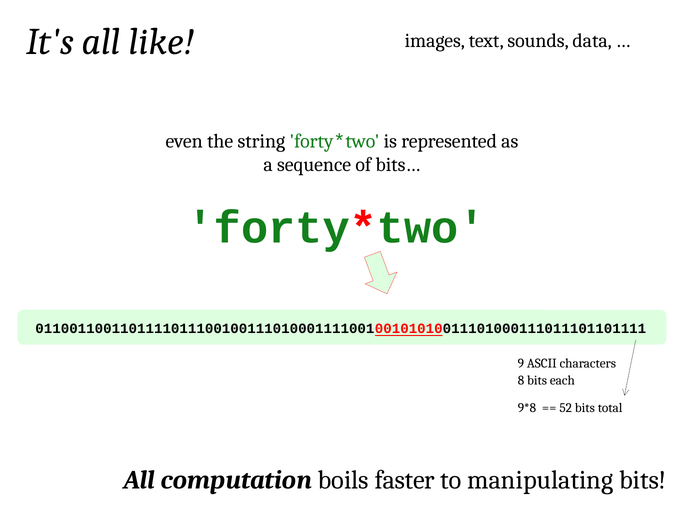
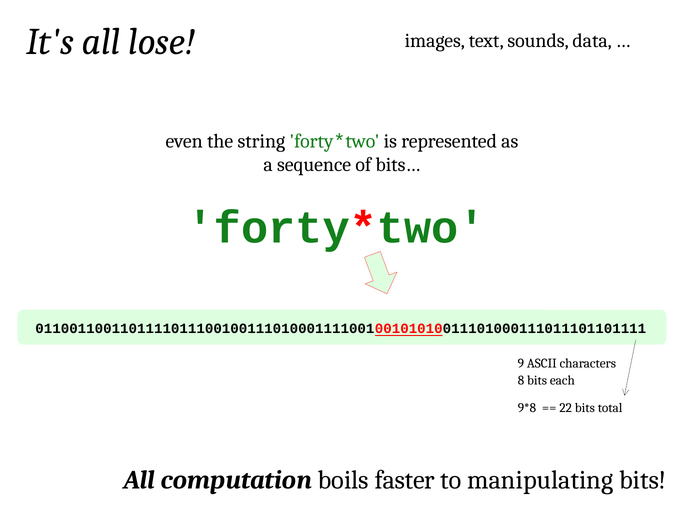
like: like -> lose (162, 42)
52: 52 -> 22 (566, 408)
